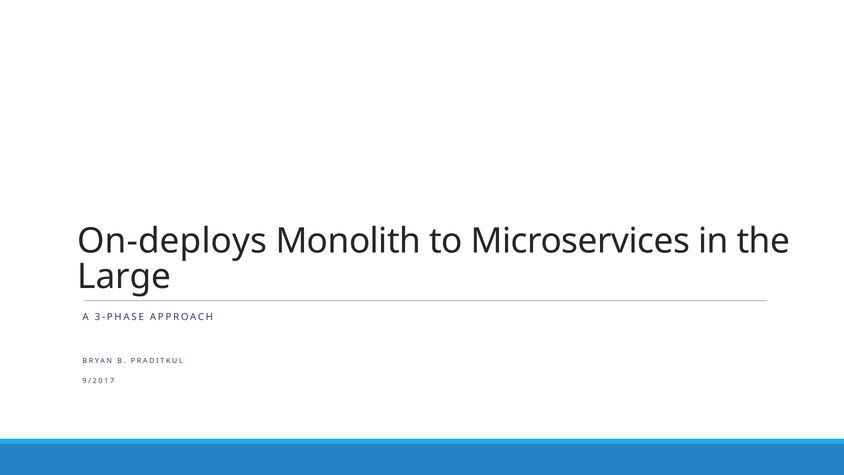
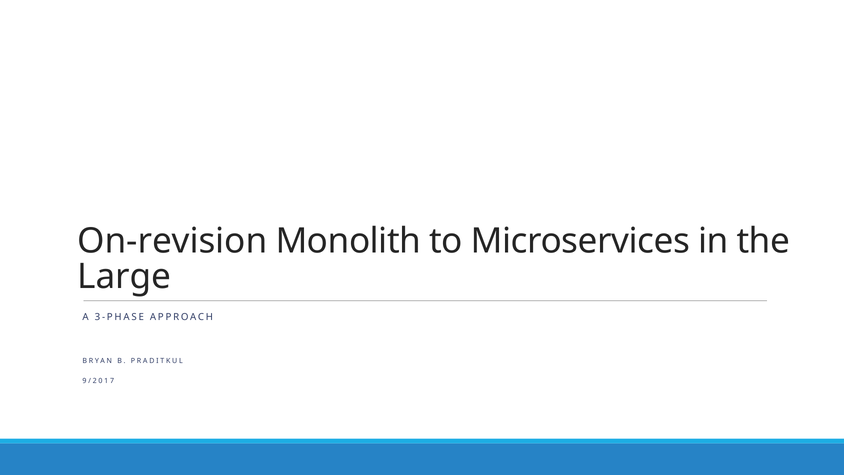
On-deploys: On-deploys -> On-revision (172, 241)
